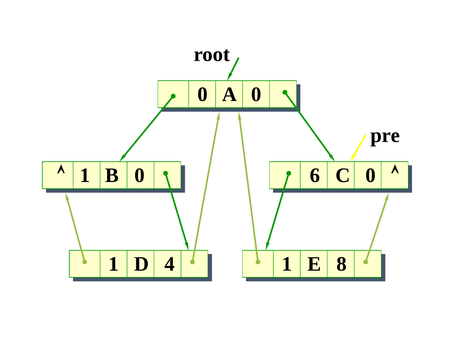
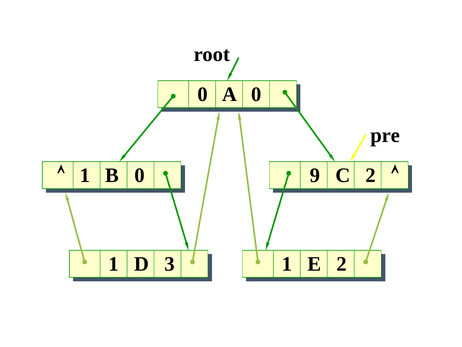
6: 6 -> 9 (315, 175)
C 0: 0 -> 2 (371, 175)
4: 4 -> 3 (170, 264)
E 8: 8 -> 2 (342, 264)
